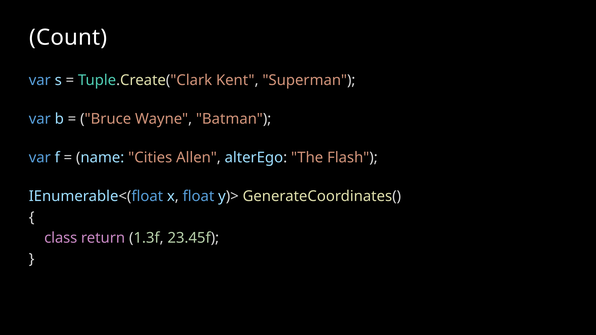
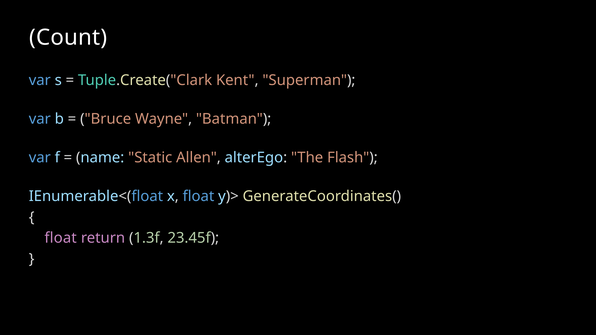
Cities: Cities -> Static (150, 158)
class: class -> float (61, 238)
